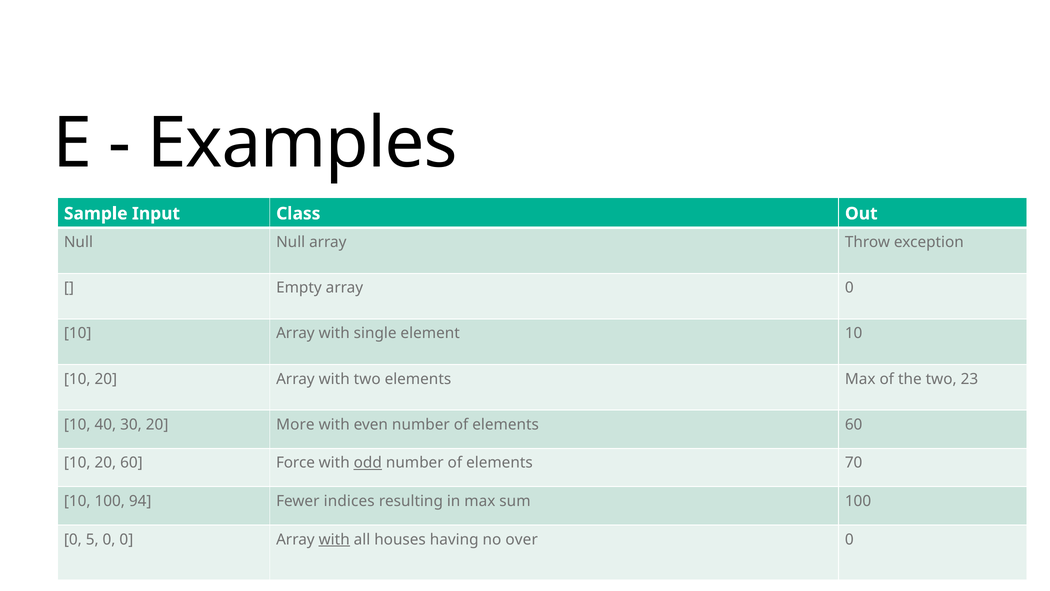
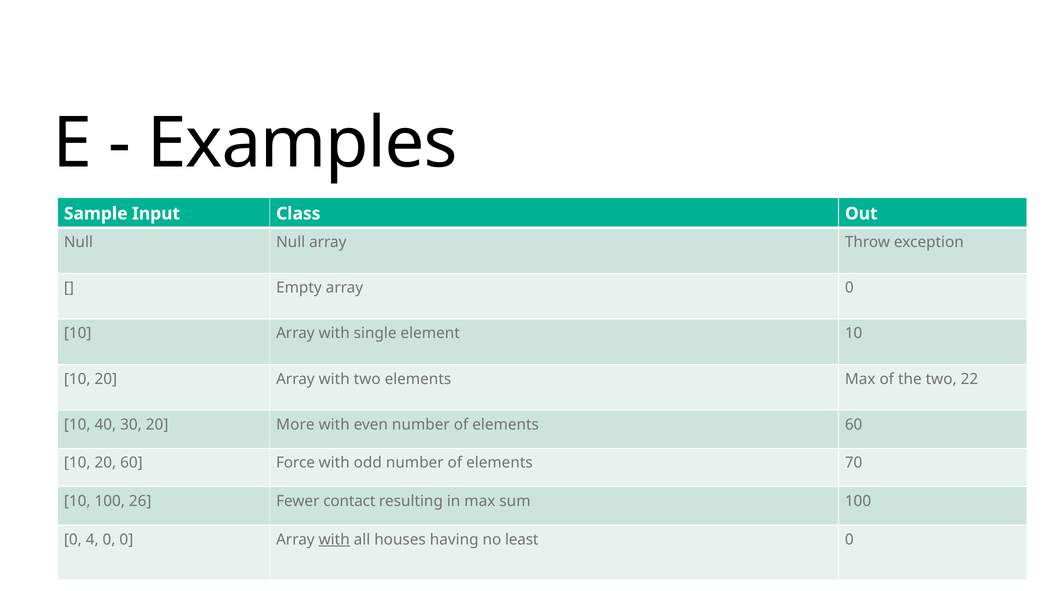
23: 23 -> 22 (969, 379)
odd underline: present -> none (368, 463)
94: 94 -> 26 (140, 501)
indices: indices -> contact (349, 501)
5: 5 -> 4 (92, 539)
over: over -> least (522, 539)
